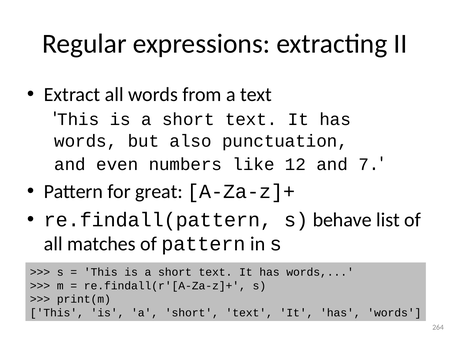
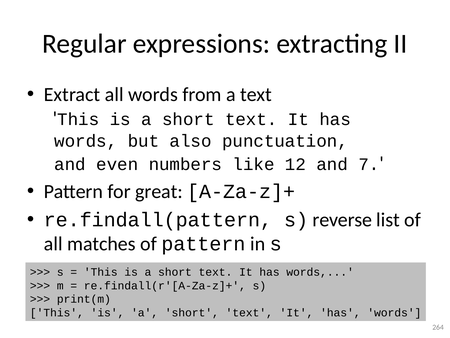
behave: behave -> reverse (342, 219)
